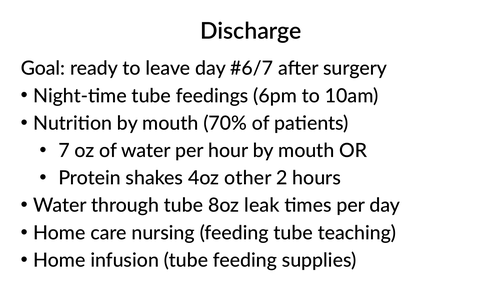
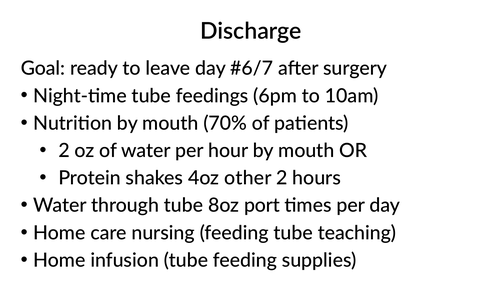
7: 7 -> 2 (64, 151)
leak: leak -> port (262, 205)
